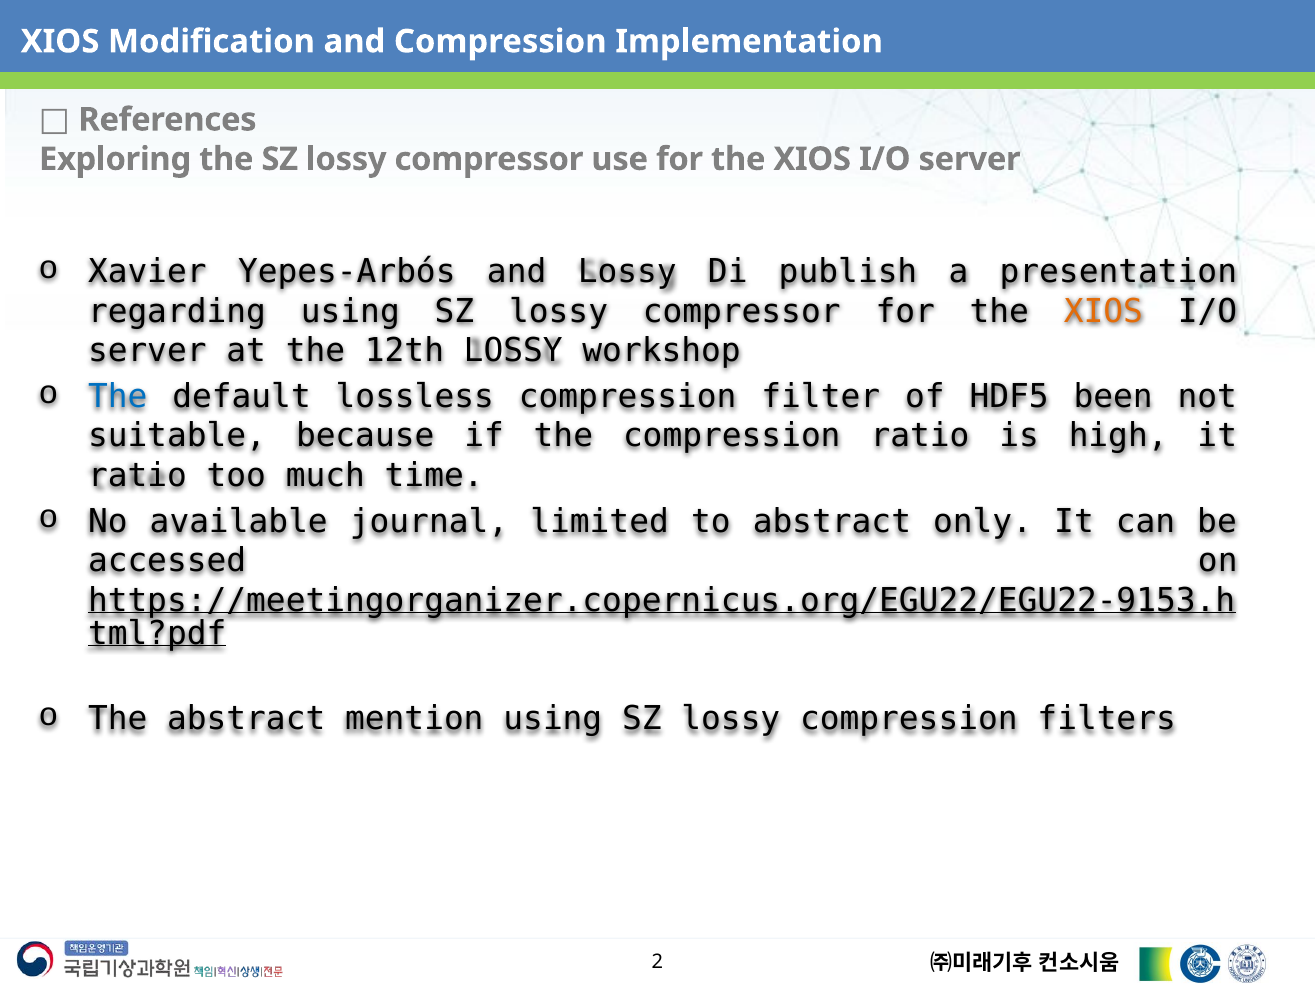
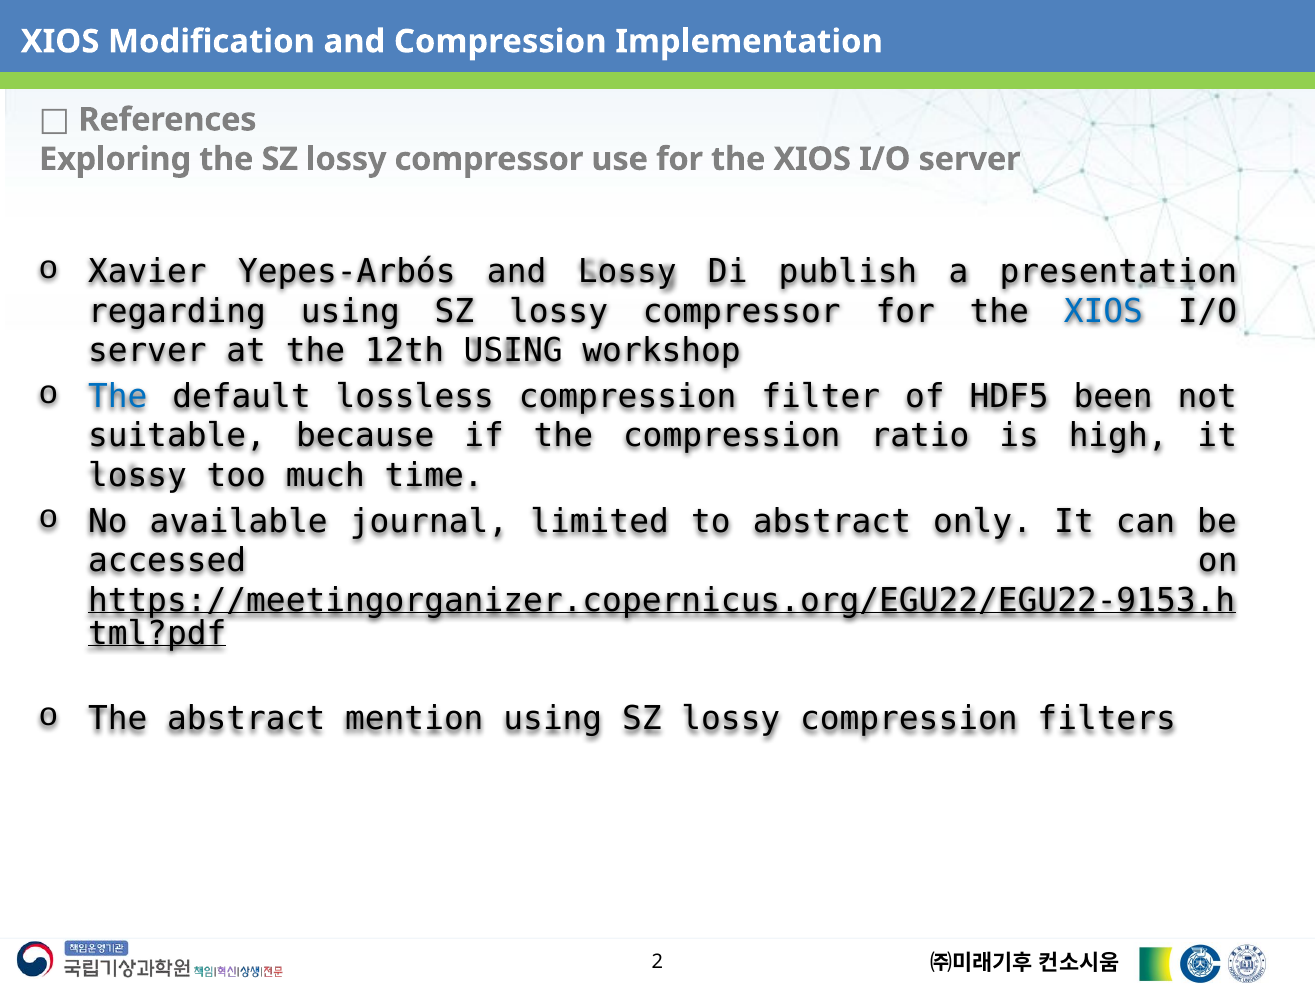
XIOS colour: orange -> blue (1103, 311)
12th LOSSY: LOSSY -> USING (513, 351)
ratio: ratio -> lossy (138, 476)
